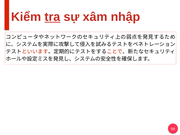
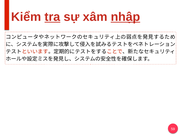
nhập underline: none -> present (125, 17)
